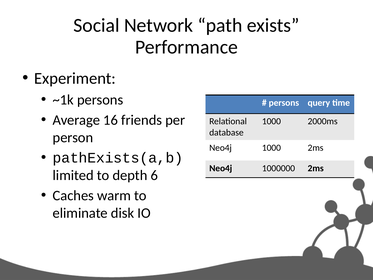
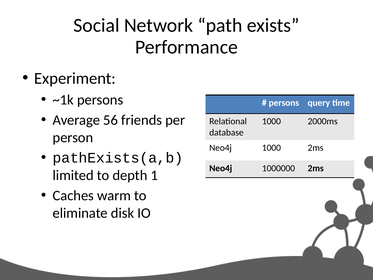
16: 16 -> 56 (111, 120)
6: 6 -> 1 (154, 175)
